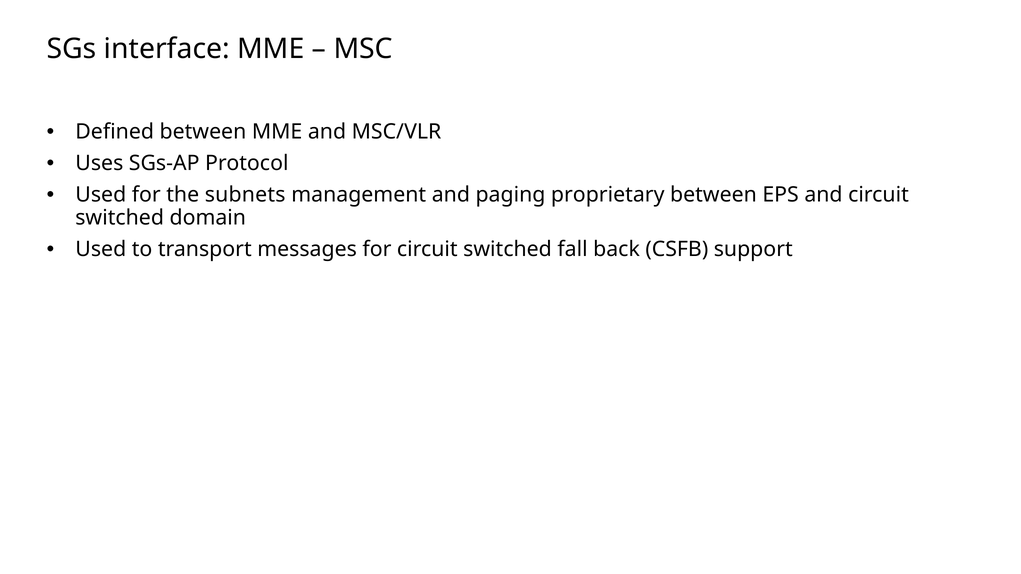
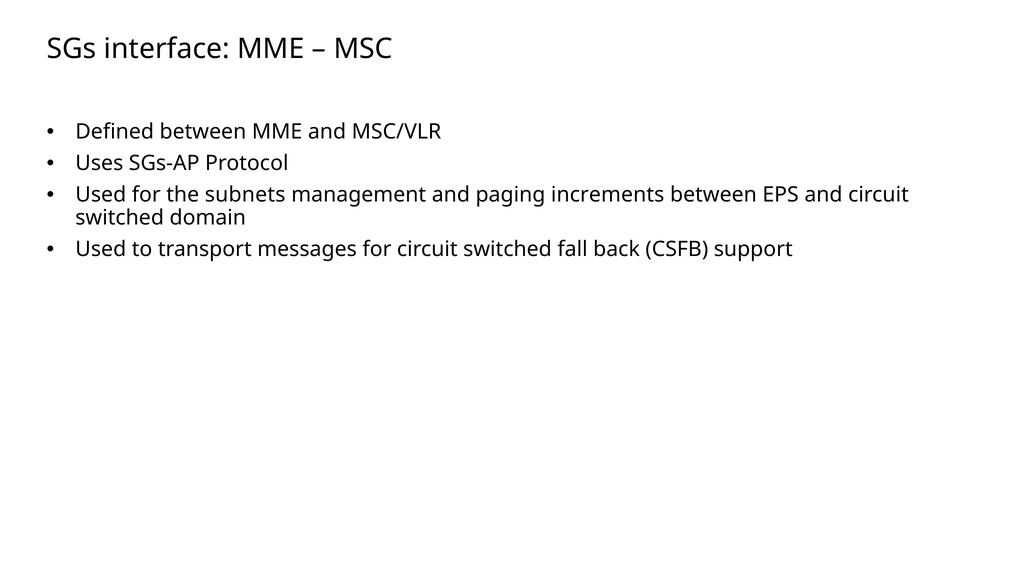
proprietary: proprietary -> increments (608, 195)
